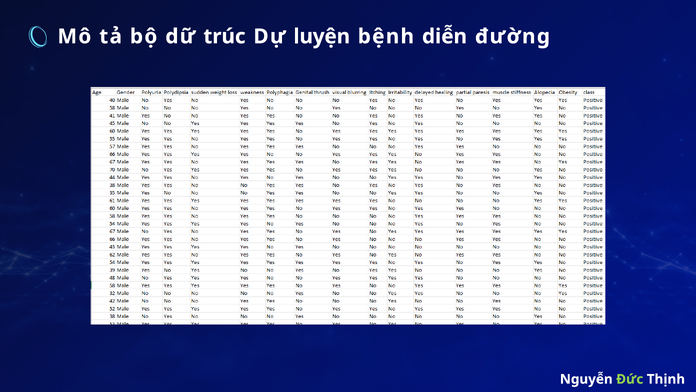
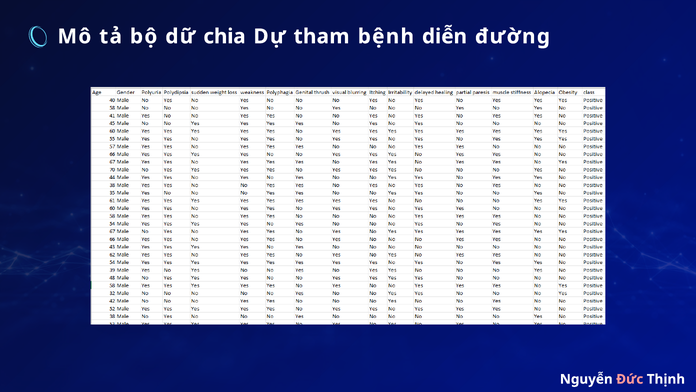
trúc: trúc -> chia (225, 36)
luyện: luyện -> tham (322, 36)
Đức colour: light green -> pink (630, 379)
